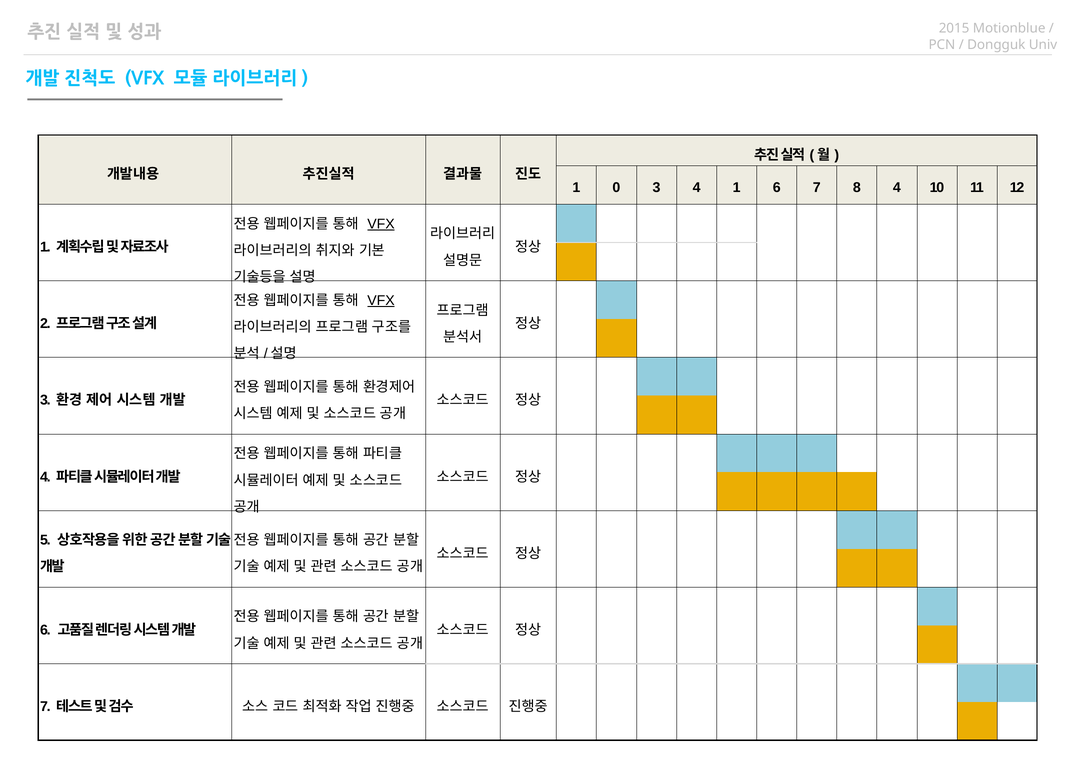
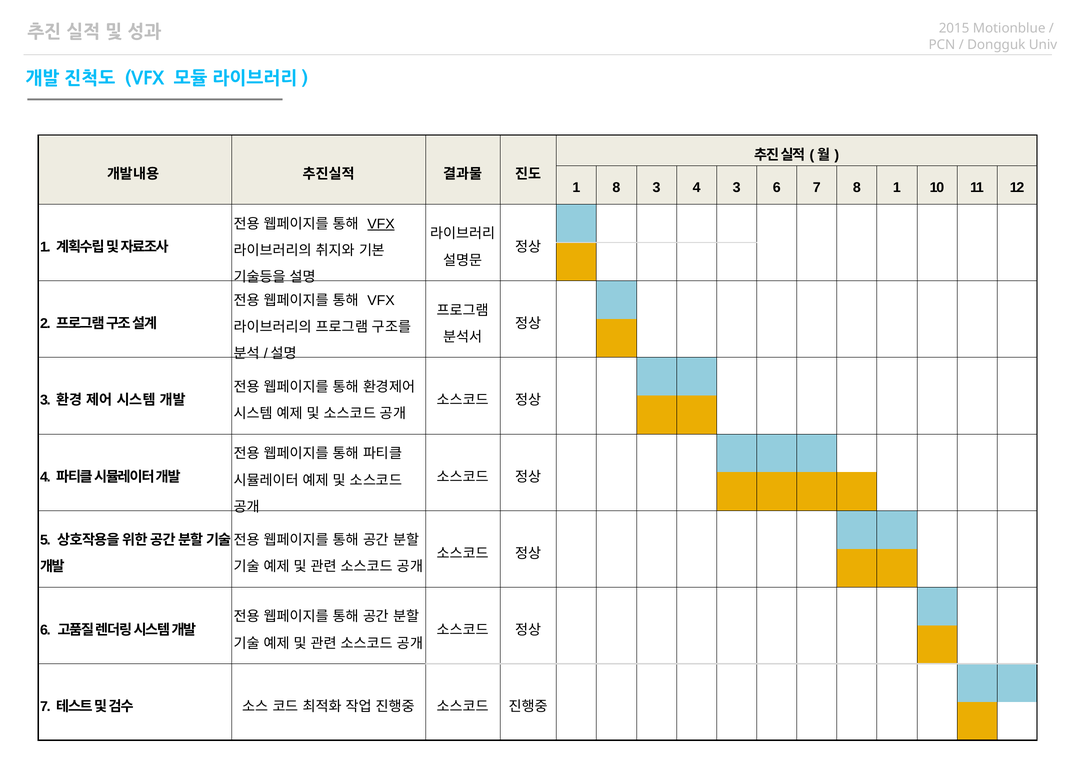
1 0: 0 -> 8 (616, 188)
4 1: 1 -> 3 (737, 188)
8 4: 4 -> 1 (897, 188)
VFX underline: present -> none (381, 300)
